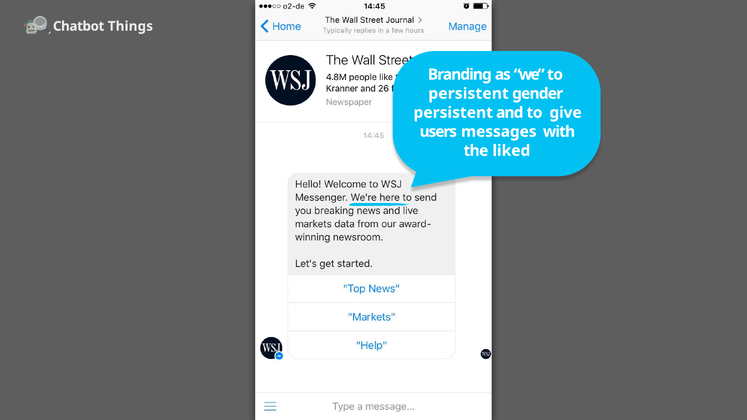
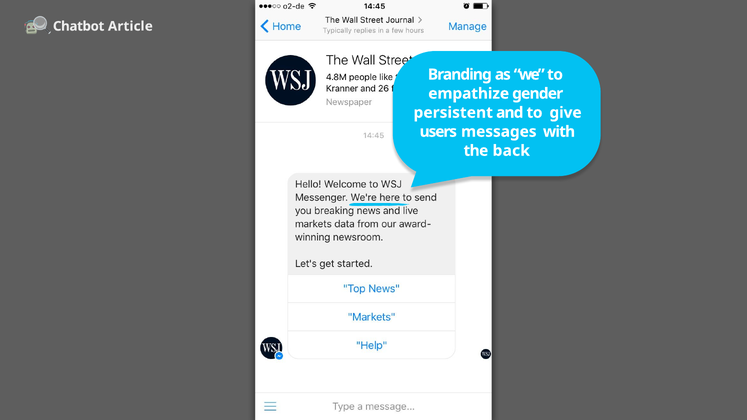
Things: Things -> Article (130, 26)
persistent: persistent -> empathize (469, 94)
liked: liked -> back (511, 151)
